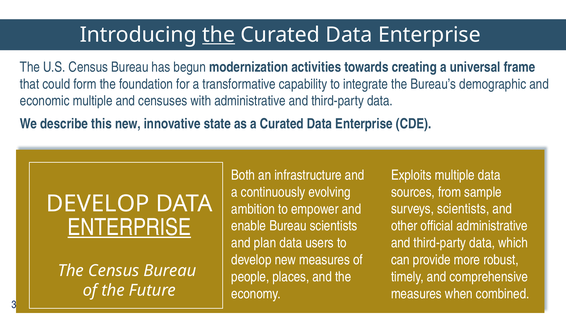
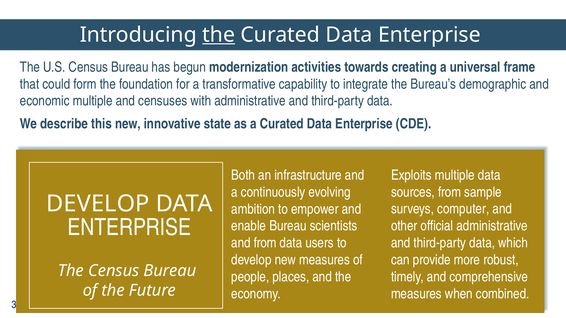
surveys scientists: scientists -> computer (463, 209)
ENTERPRISE underline: present -> none (129, 228)
and plan: plan -> from (265, 243)
